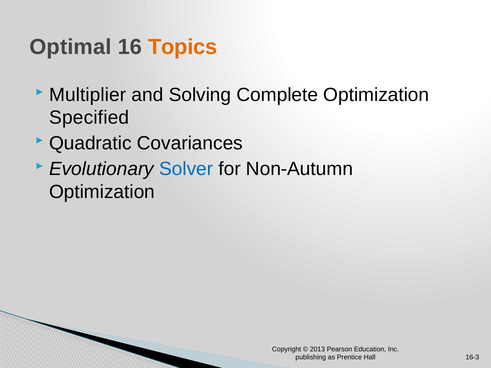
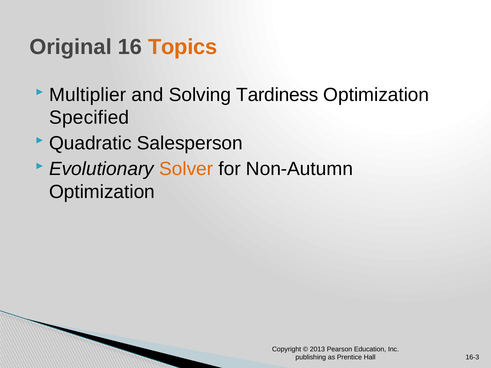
Optimal: Optimal -> Original (71, 47)
Complete: Complete -> Tardiness (277, 95)
Covariances: Covariances -> Salesperson (190, 143)
Solver colour: blue -> orange (186, 169)
